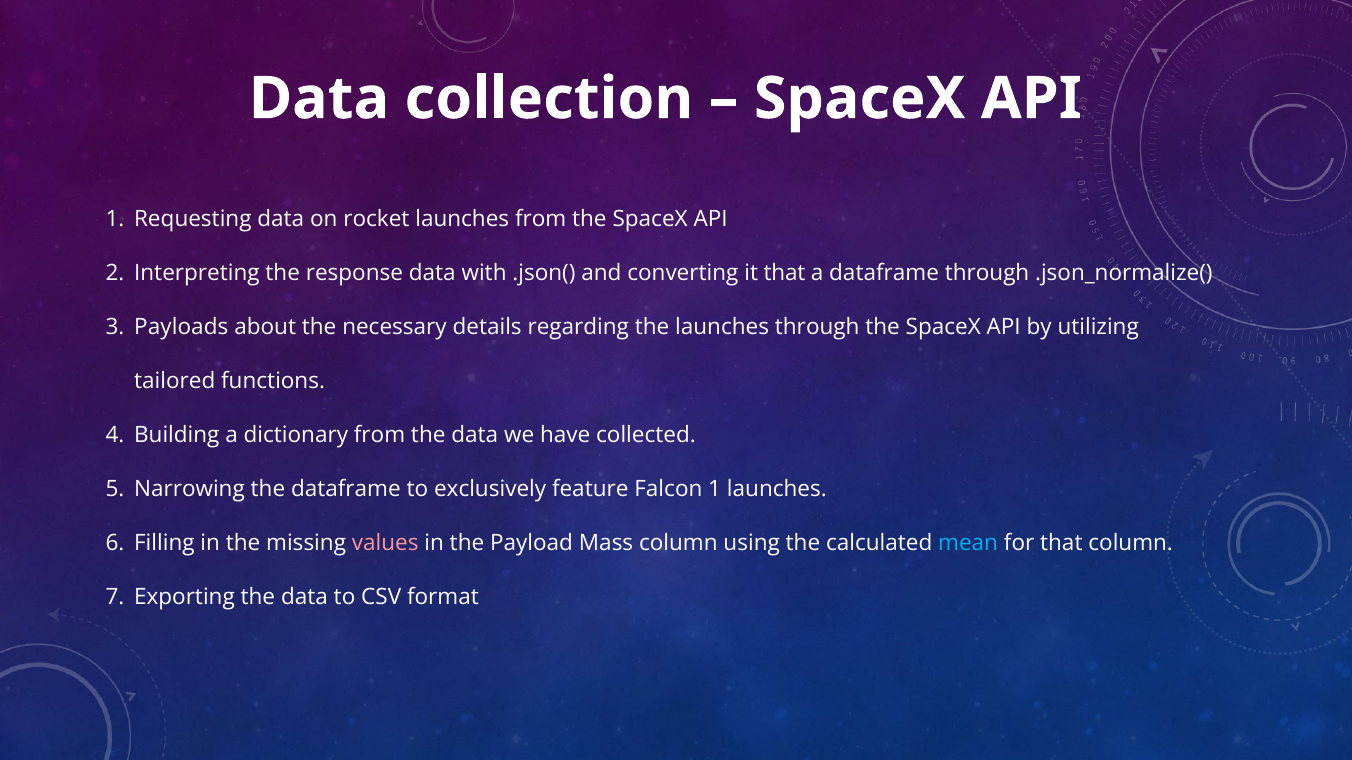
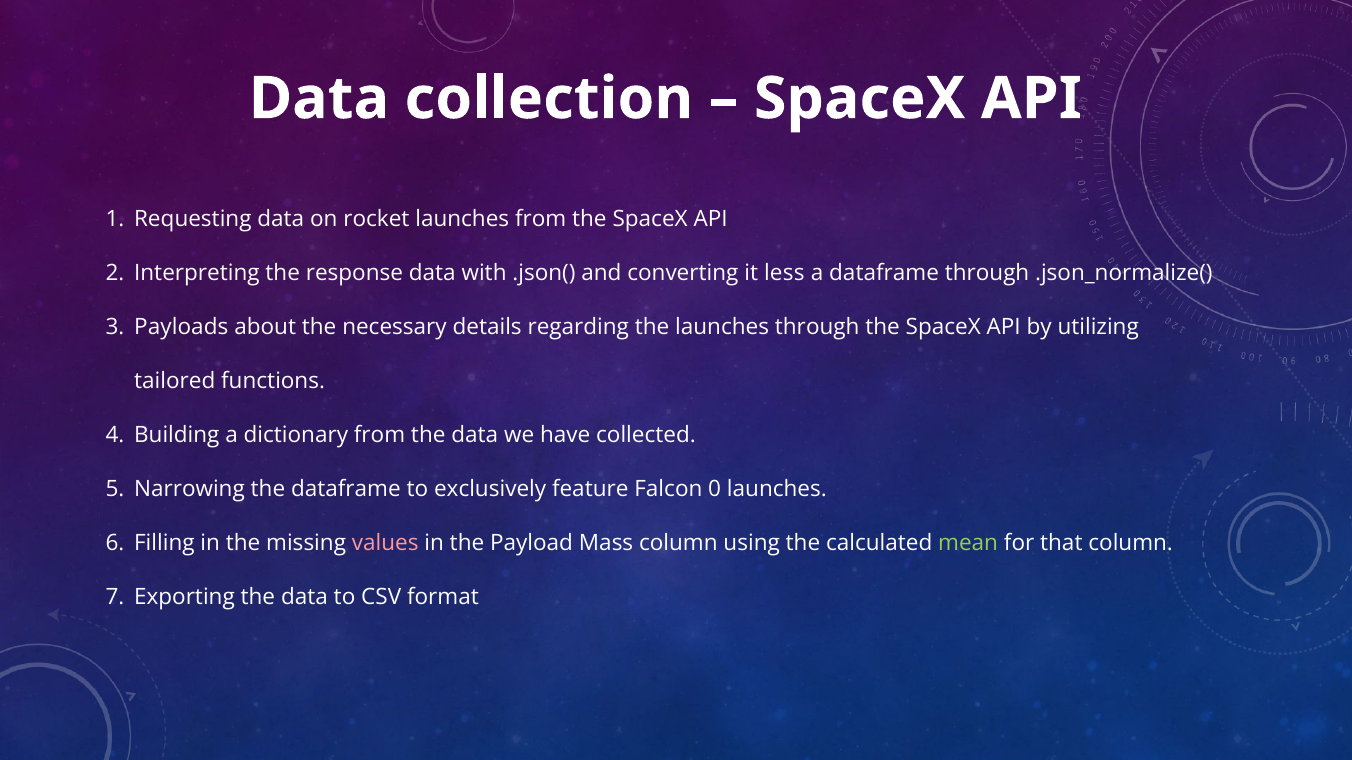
it that: that -> less (784, 273)
Falcon 1: 1 -> 0 (715, 489)
mean colour: light blue -> light green (968, 543)
